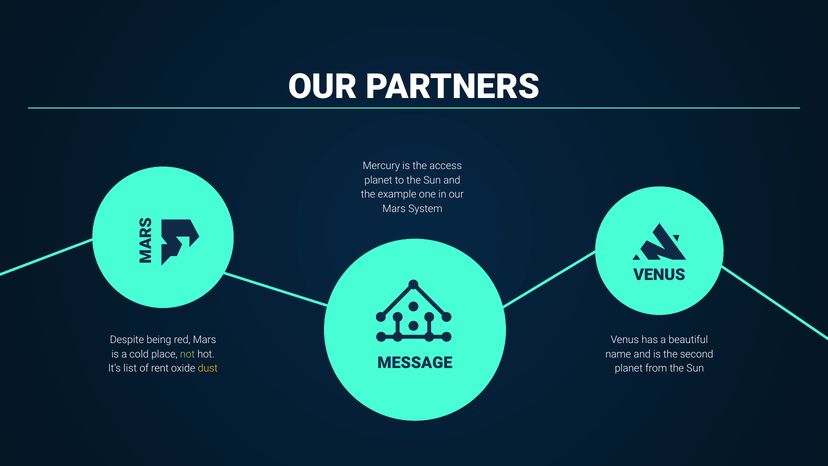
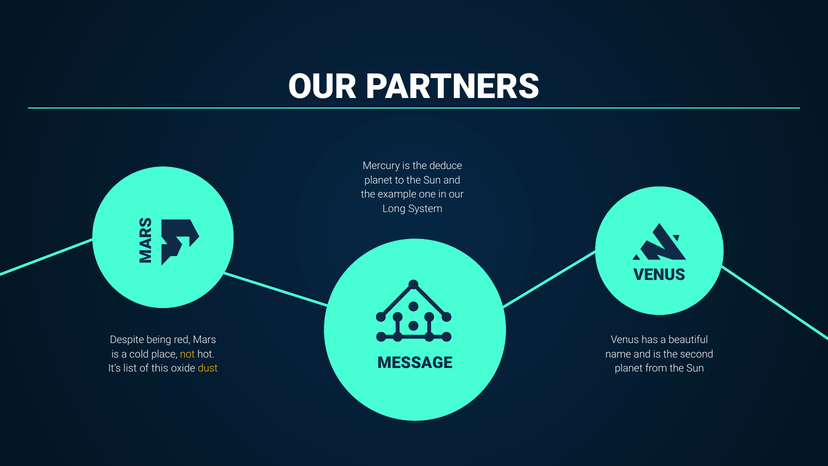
access: access -> deduce (446, 166)
Mars: Mars -> Long (394, 209)
not colour: light green -> yellow (187, 354)
rent: rent -> this (160, 368)
